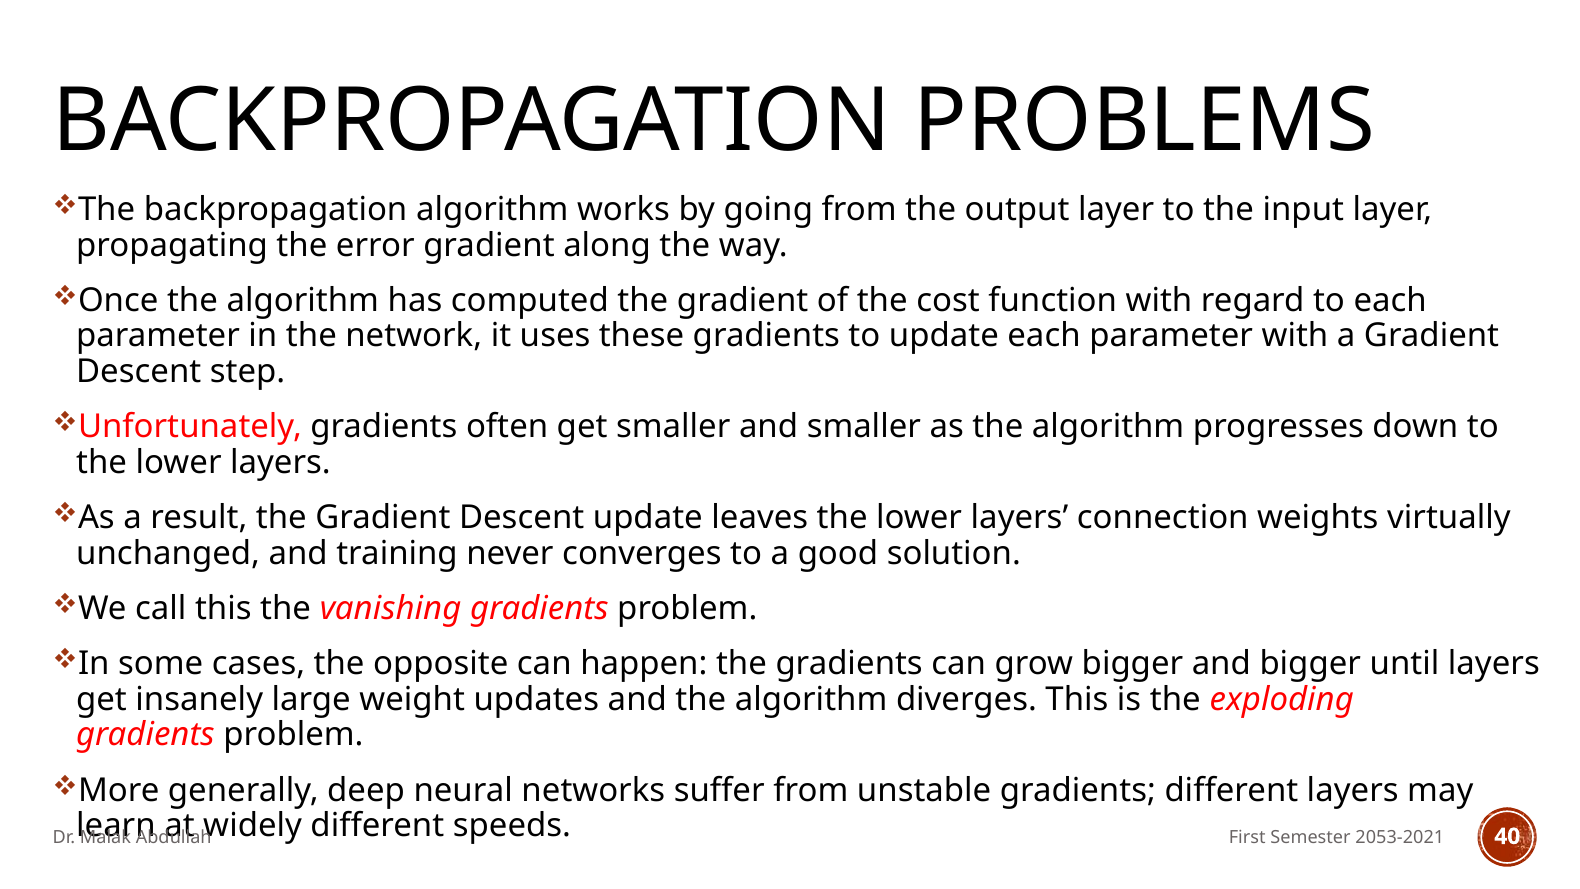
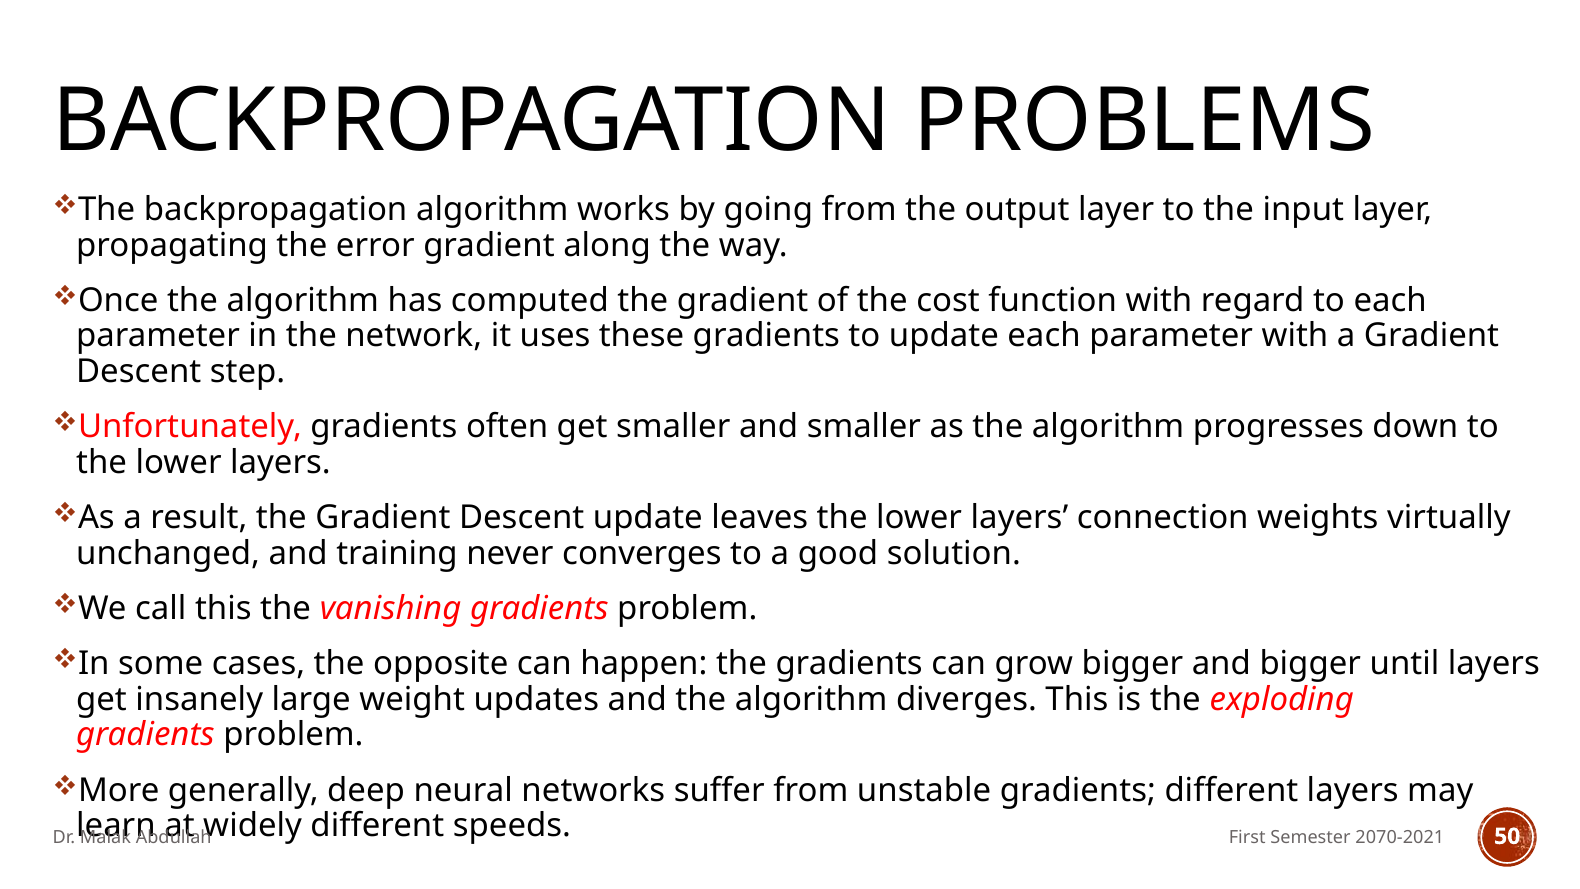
2053-2021: 2053-2021 -> 2070-2021 (1400, 838)
40: 40 -> 50 (1507, 836)
